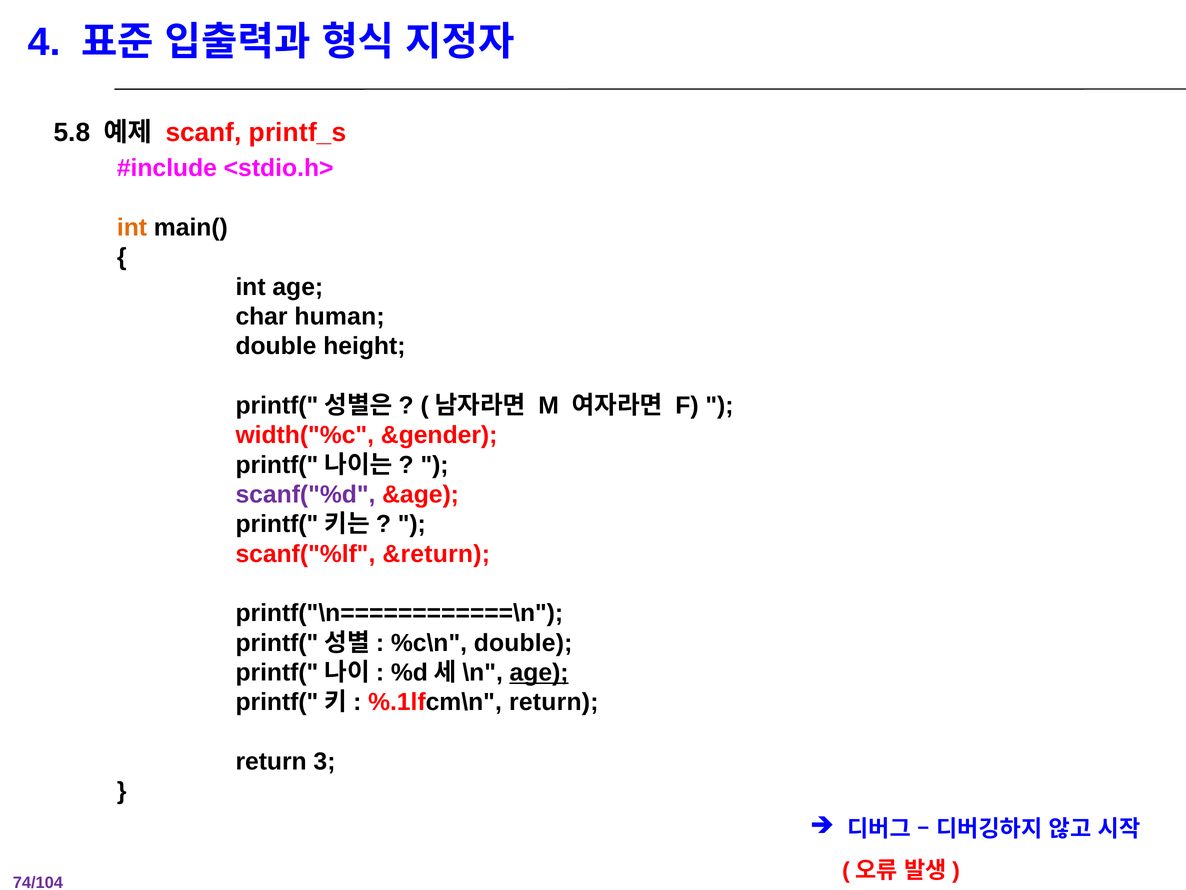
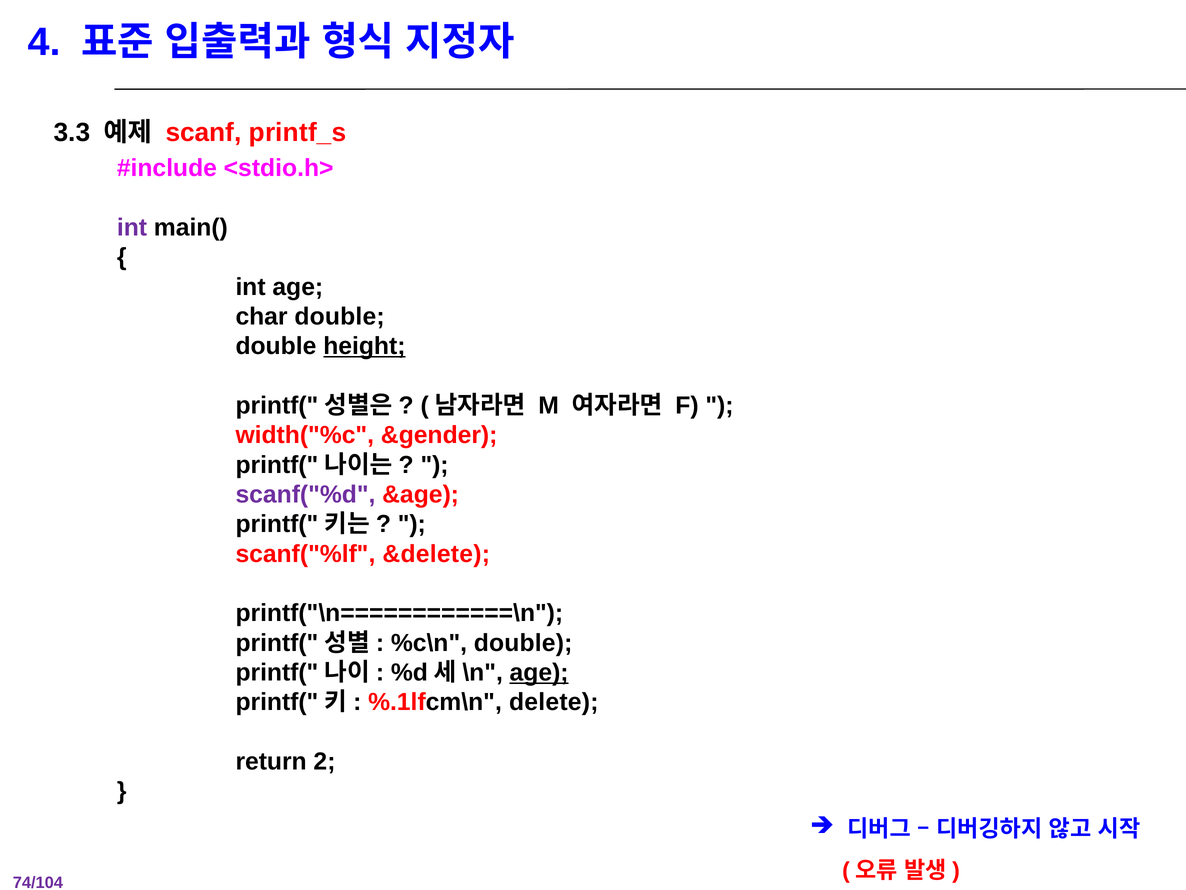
5.8: 5.8 -> 3.3 (72, 133)
int colour: orange -> purple (132, 228)
char human: human -> double (340, 316)
height underline: none -> present (364, 346)
&return: &return -> &delete (436, 554)
%.1lfcm\n return: return -> delete (554, 702)
3: 3 -> 2 (325, 761)
